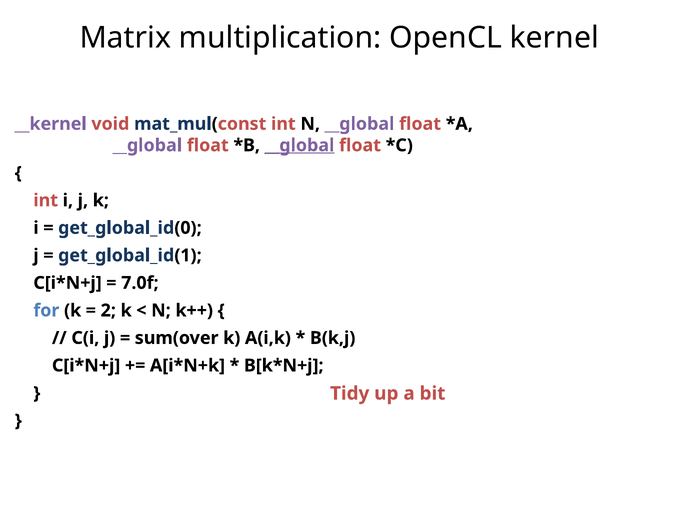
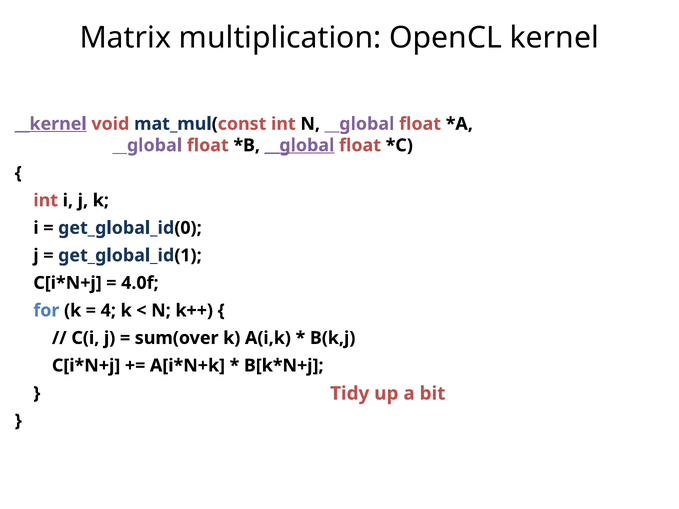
__kernel underline: none -> present (51, 124)
7.0f: 7.0f -> 4.0f (140, 283)
2: 2 -> 4 (108, 311)
